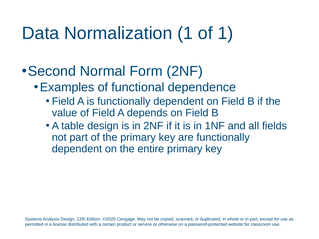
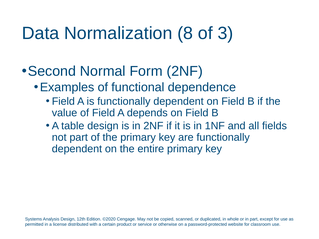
Normalization 1: 1 -> 8 (185, 33)
of 1: 1 -> 3 (225, 33)
